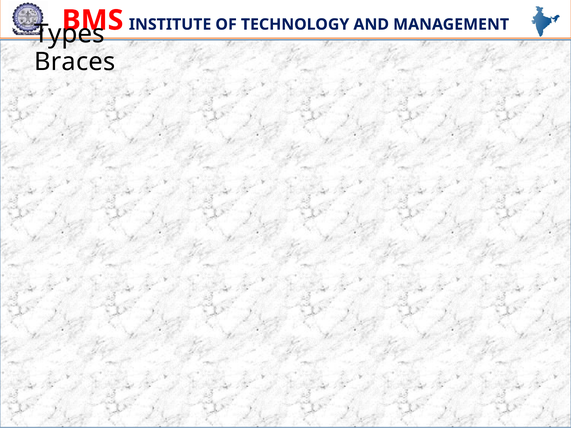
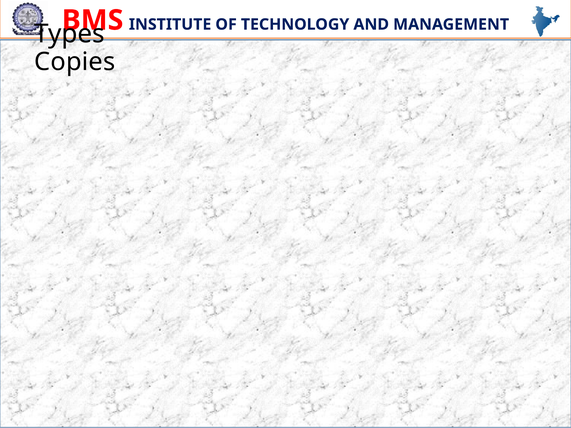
Braces: Braces -> Copies (75, 62)
